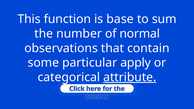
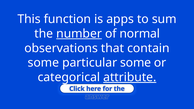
base: base -> apps (120, 19)
number underline: none -> present (79, 34)
particular apply: apply -> some (136, 63)
